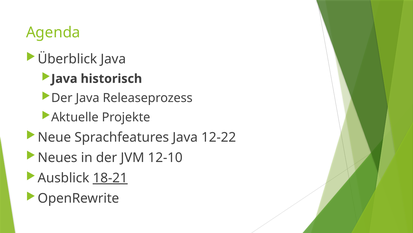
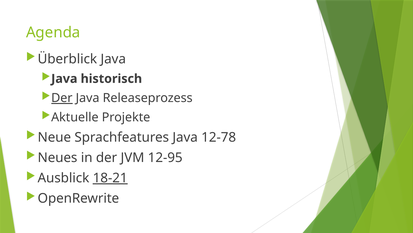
Der underline: none -> present (62, 98)
12-22: 12-22 -> 12-78 (219, 137)
12-10: 12-10 -> 12-95 (165, 157)
